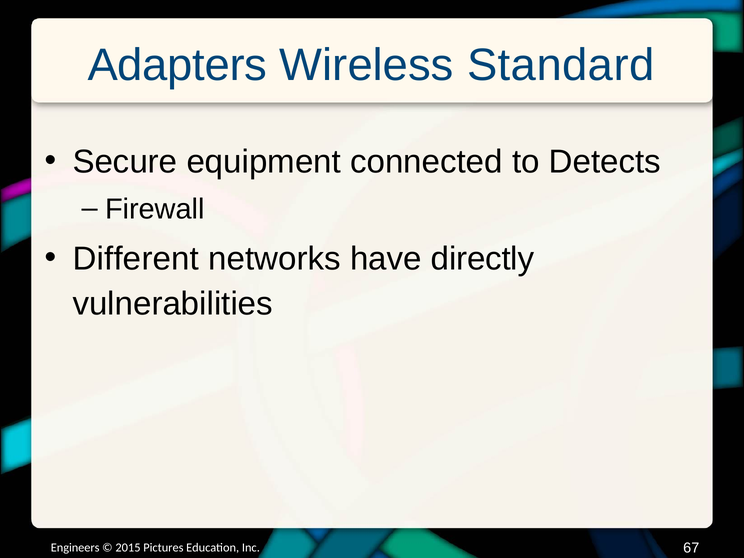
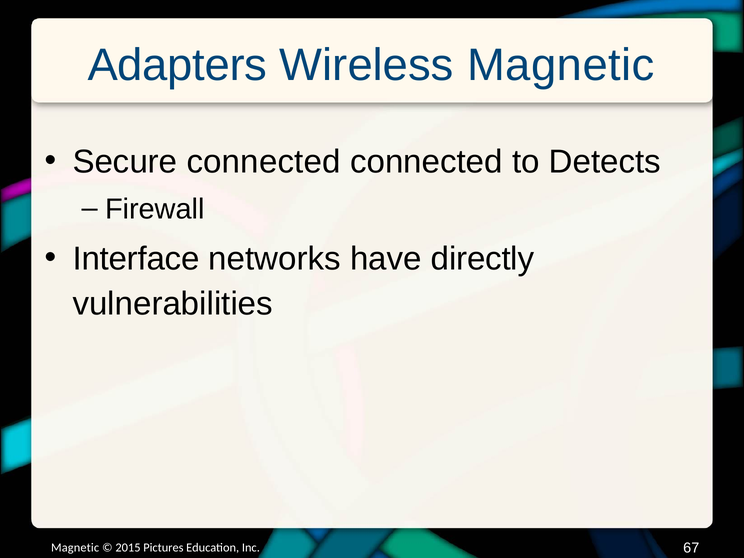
Wireless Standard: Standard -> Magnetic (561, 65)
Secure equipment: equipment -> connected (264, 162)
Different: Different -> Interface (136, 259)
Engineers: Engineers -> Magnetic (75, 548)
